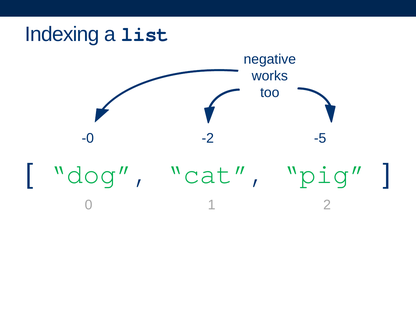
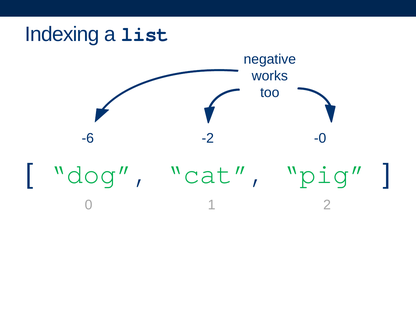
-0: -0 -> -6 (88, 138)
-5: -5 -> -0 (320, 138)
